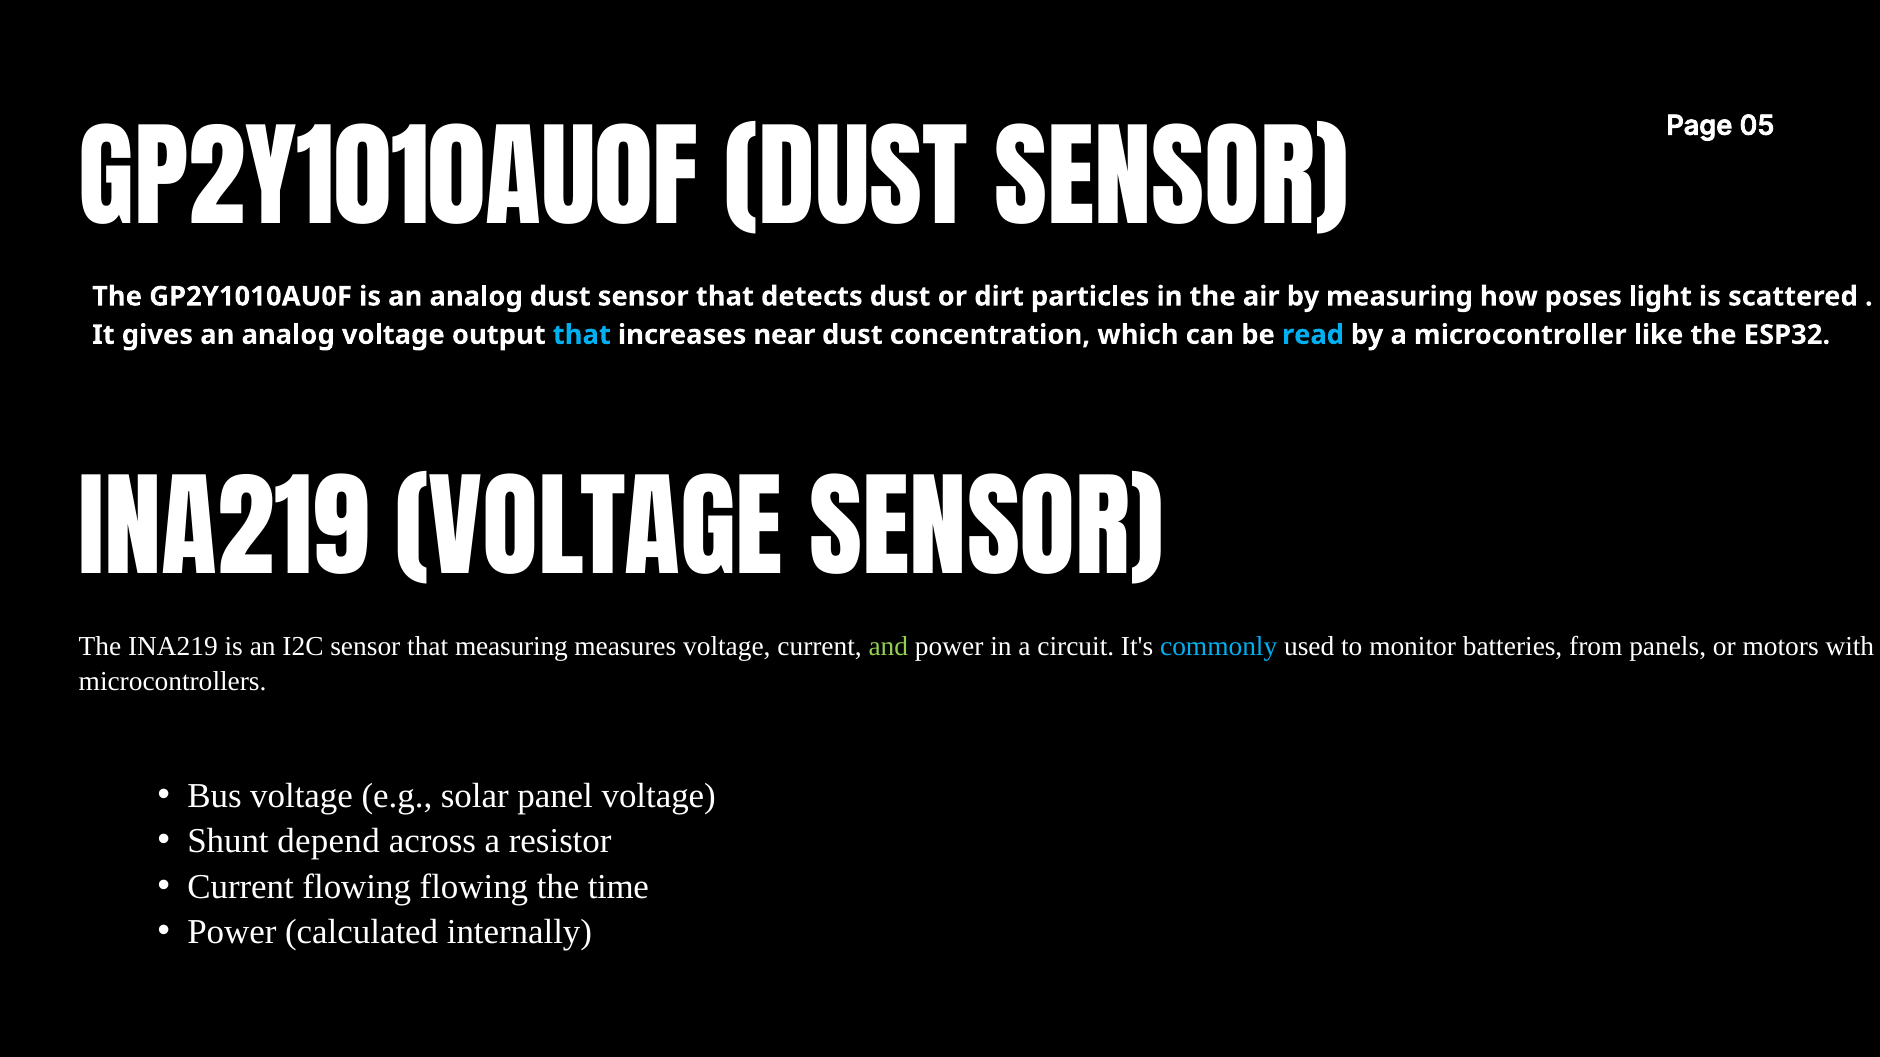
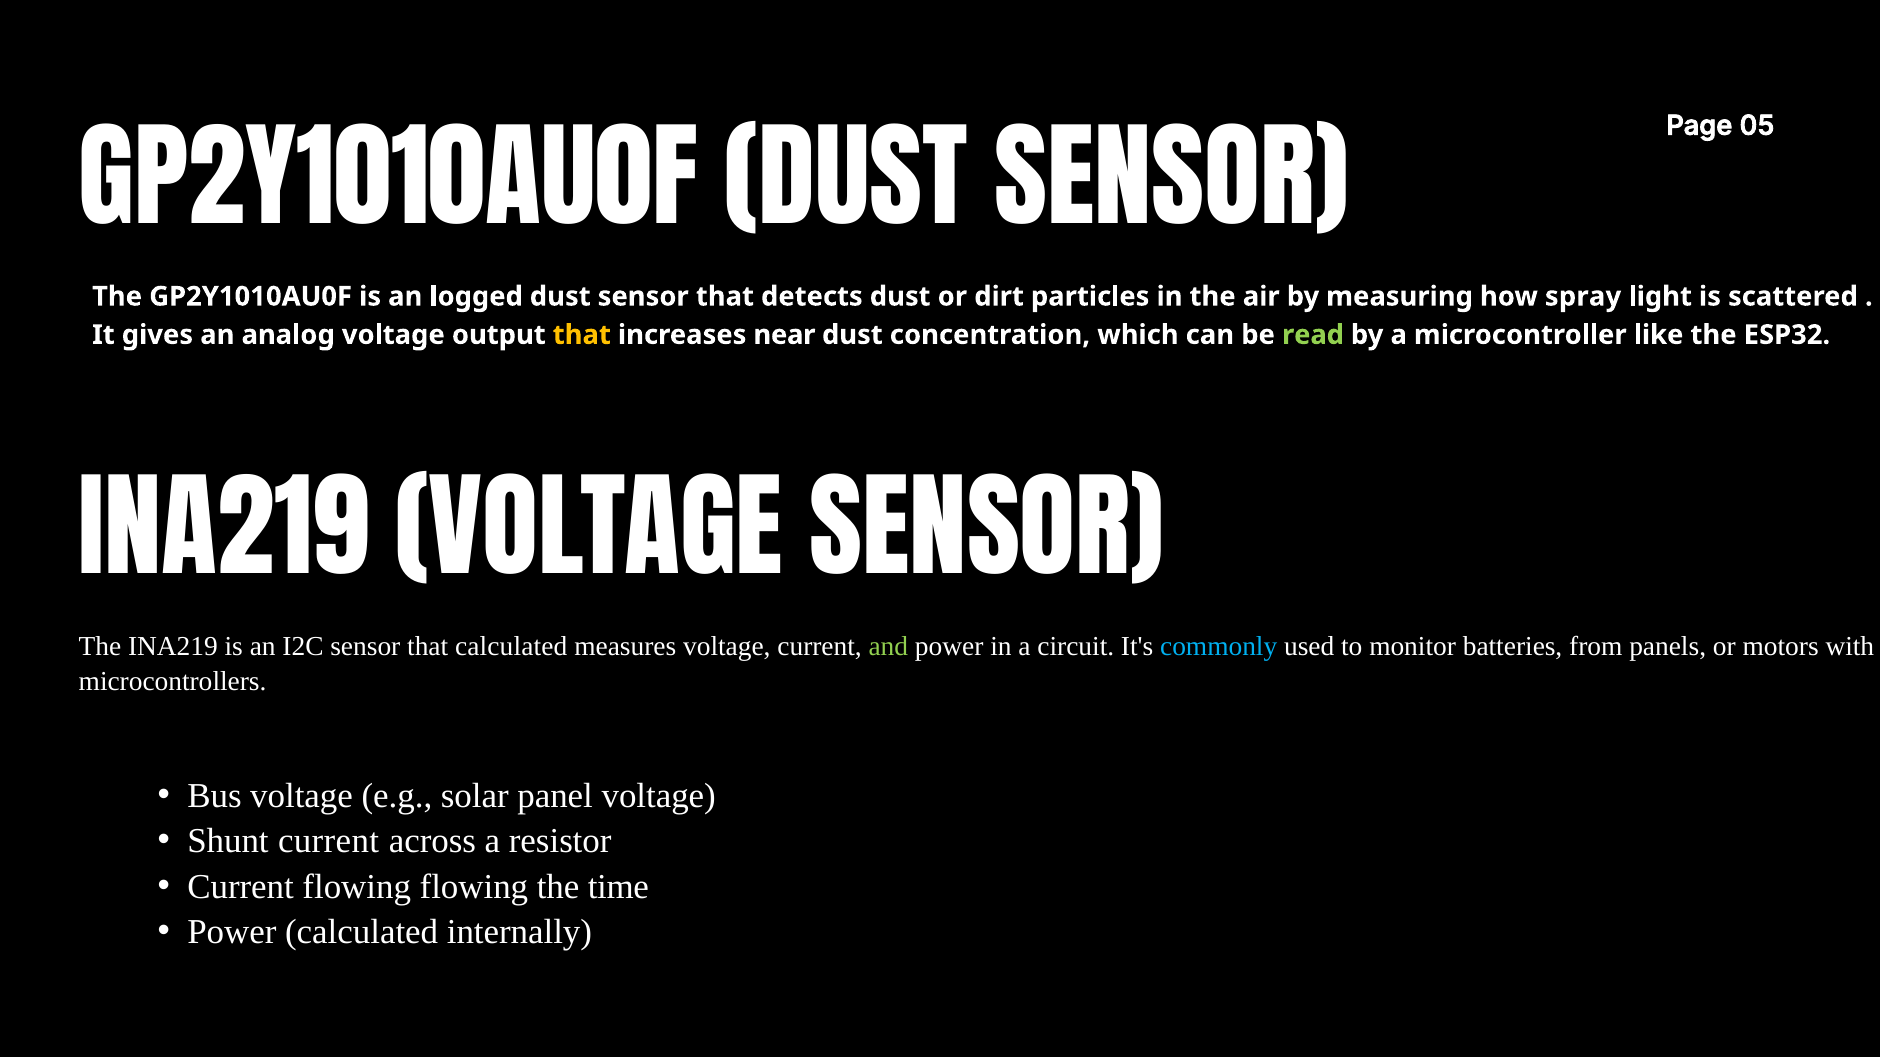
is an analog: analog -> logged (476, 297)
poses: poses -> spray (1583, 297)
that colour: light blue -> yellow (582, 335)
read colour: light blue -> light green (1313, 335)
that measuring: measuring -> calculated (511, 646)
Shunt depend: depend -> current (329, 841)
